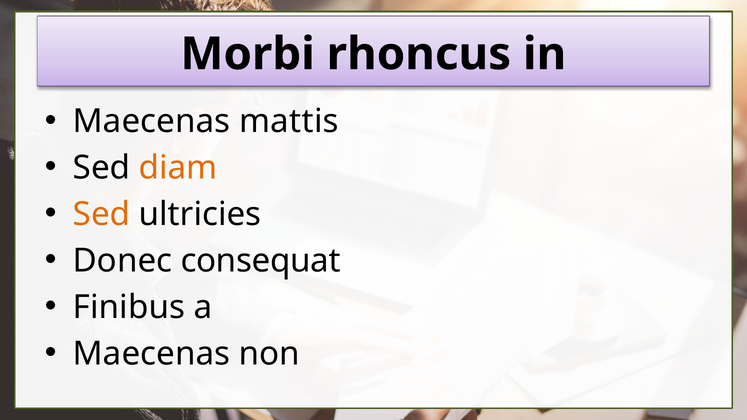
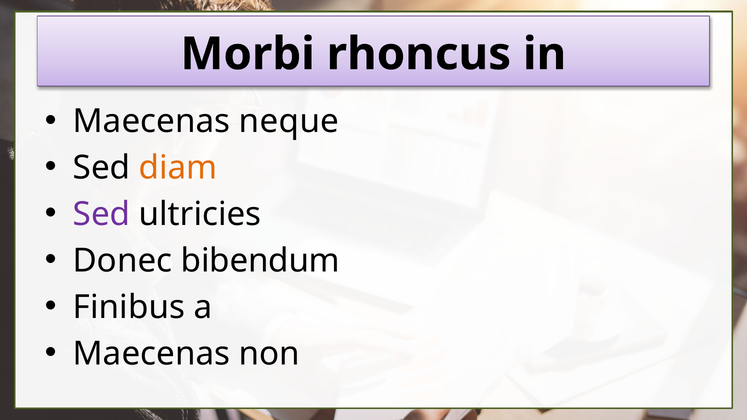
mattis: mattis -> neque (289, 121)
Sed colour: orange -> purple (102, 214)
consequat: consequat -> bibendum (260, 261)
